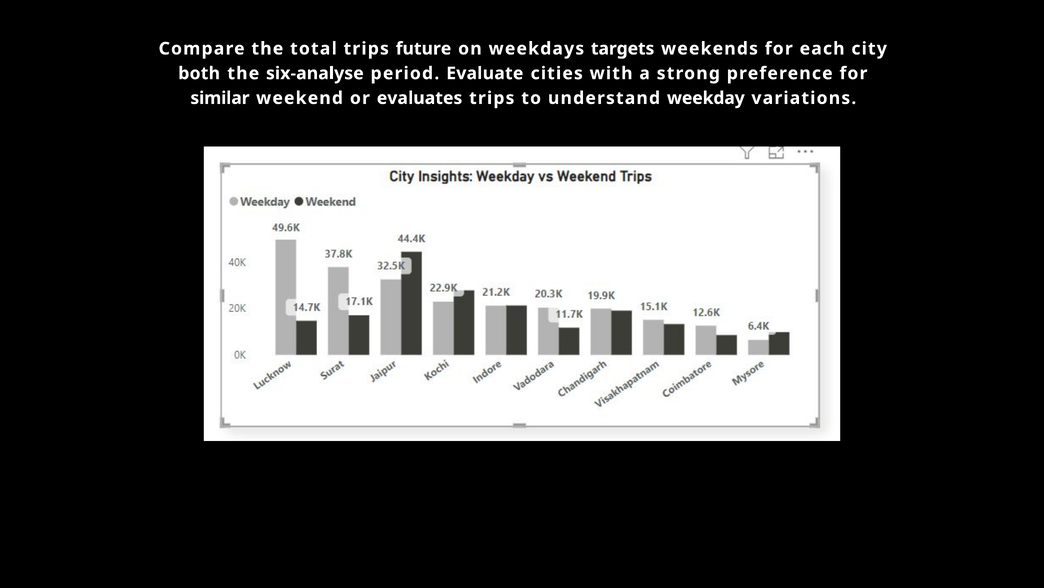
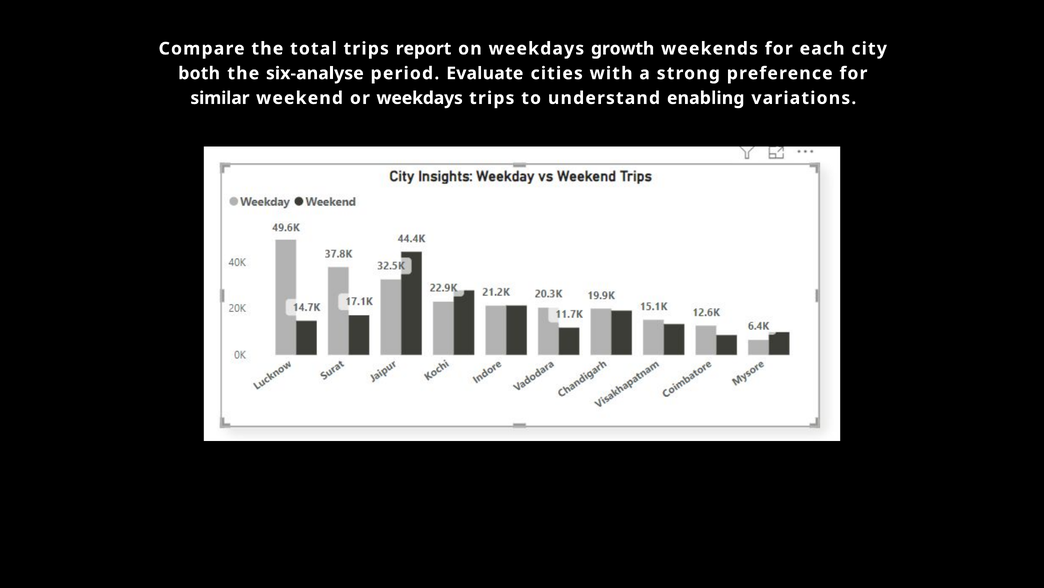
future: future -> report (424, 49)
targets: targets -> growth (623, 49)
or evaluates: evaluates -> weekdays (420, 98)
weekday: weekday -> enabling (706, 98)
